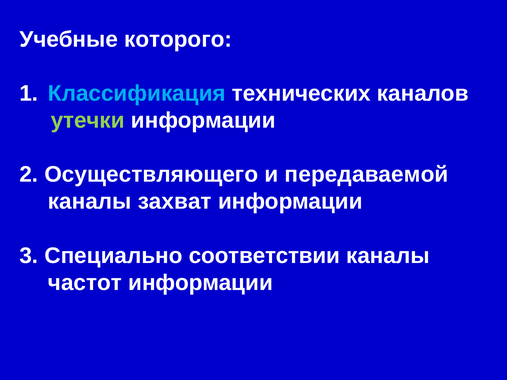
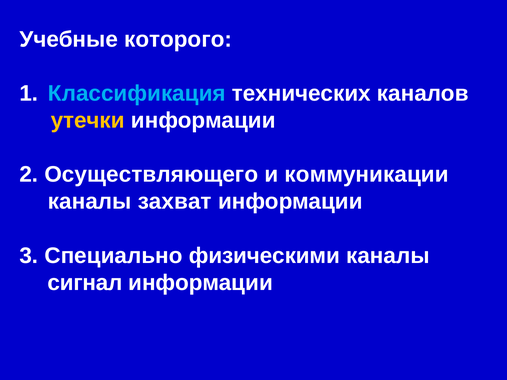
утечки colour: light green -> yellow (88, 121)
передаваемой: передаваемой -> коммуникации (367, 175)
соответствии: соответствии -> физическими (264, 256)
частот: частот -> сигнал (85, 283)
